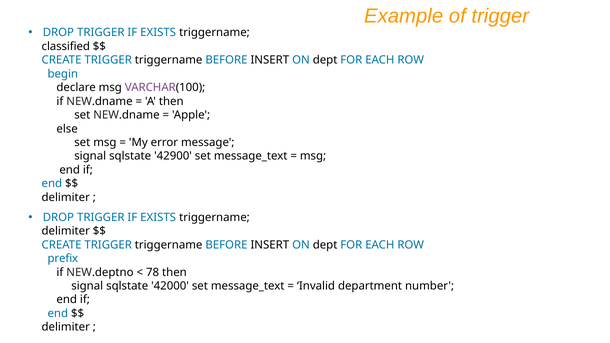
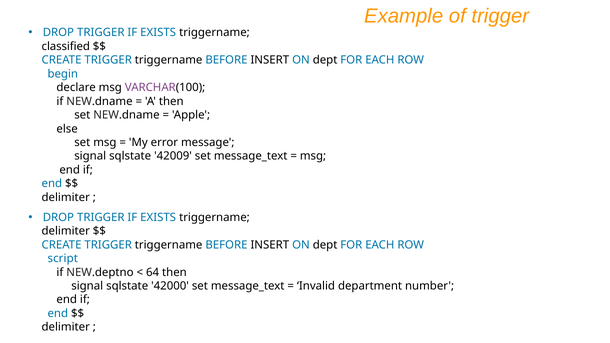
42900: 42900 -> 42009 (173, 156)
prefix: prefix -> script (63, 259)
78: 78 -> 64 (153, 272)
